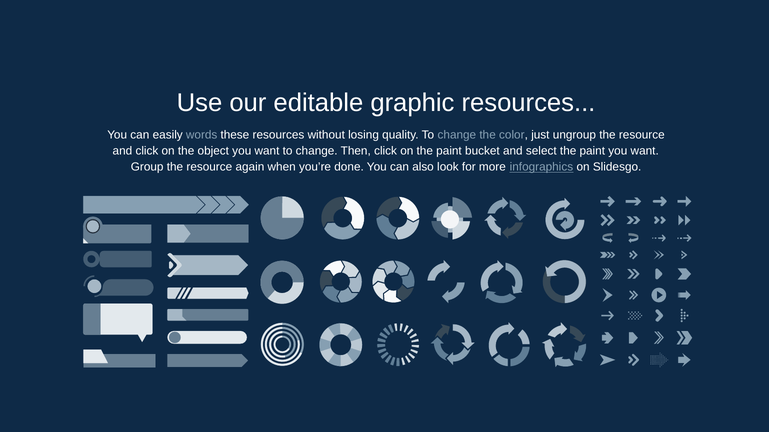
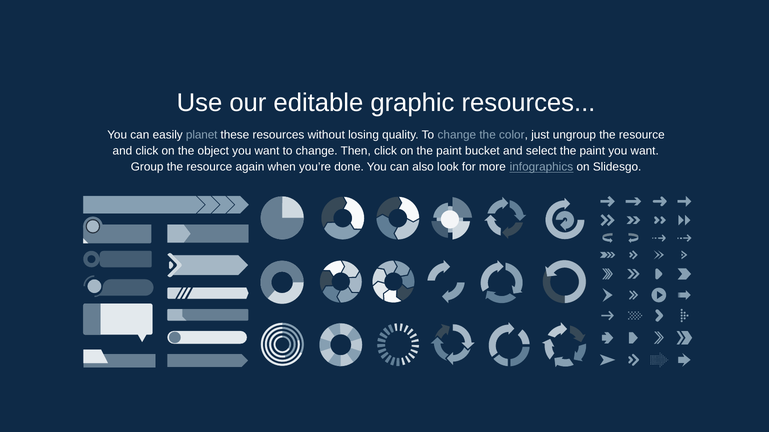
words: words -> planet (202, 135)
